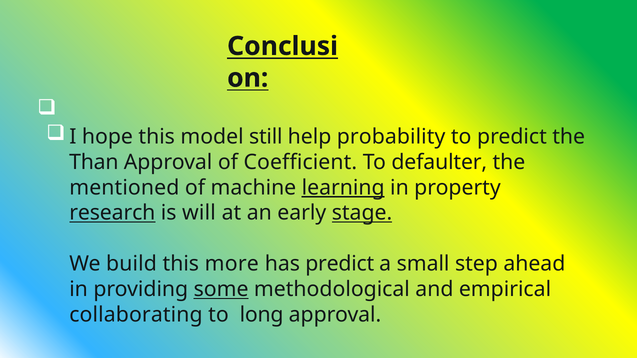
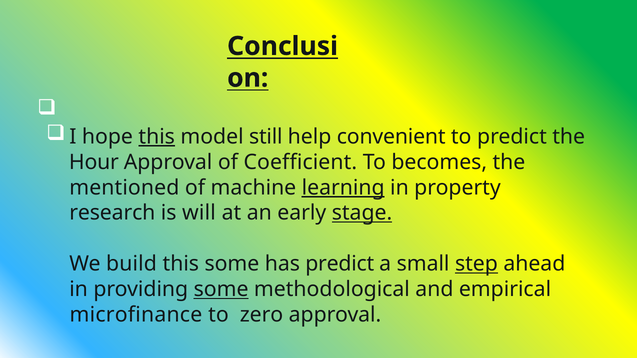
this underline: none -> present (157, 137)
probability: probability -> convenient (391, 137)
Than: Than -> Hour (94, 162)
defaulter: defaulter -> becomes (439, 162)
research underline: present -> none (112, 213)
this more: more -> some (232, 264)
step underline: none -> present (476, 264)
collaborating: collaborating -> microfinance (136, 315)
long: long -> zero (262, 315)
